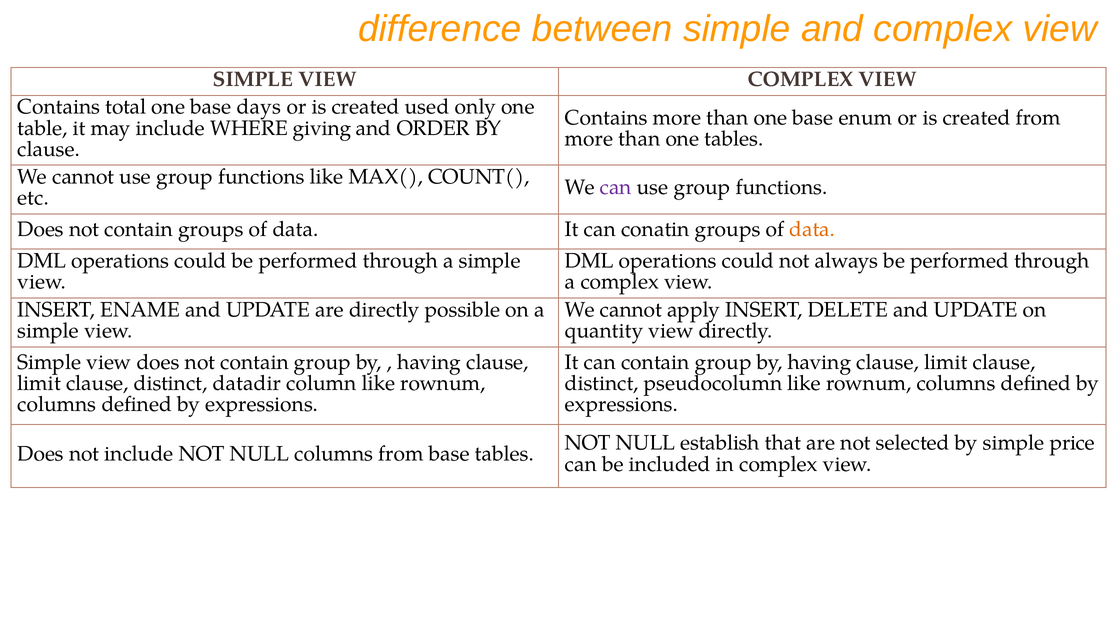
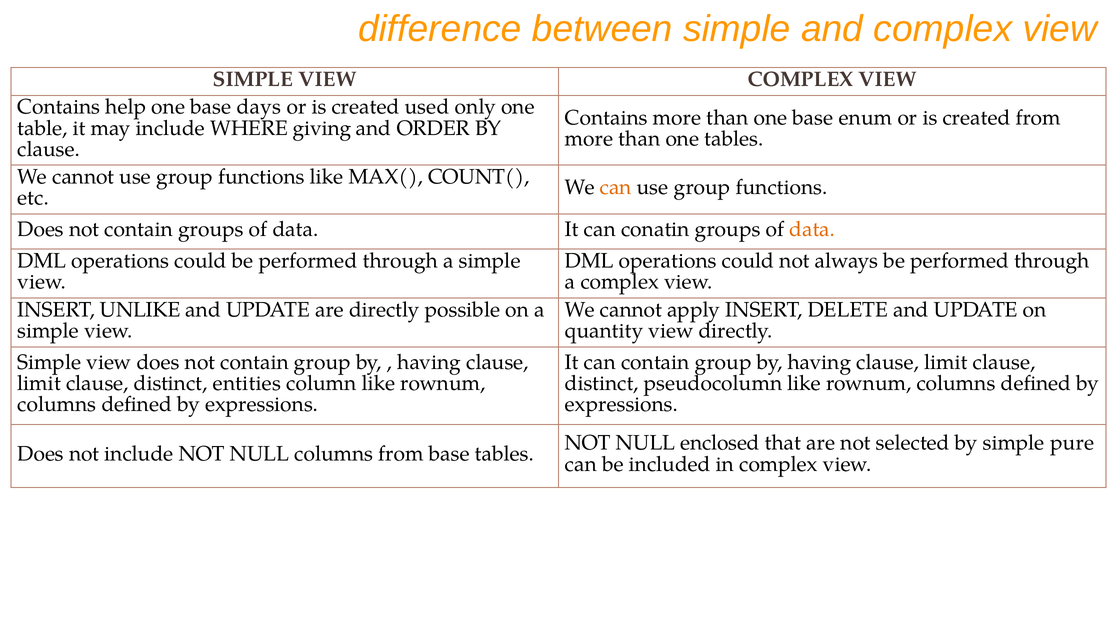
total: total -> help (126, 107)
can colour: purple -> orange (616, 188)
ENAME: ENAME -> UNLIKE (140, 310)
datadir: datadir -> entities (247, 384)
establish: establish -> enclosed (720, 443)
price: price -> pure (1072, 443)
